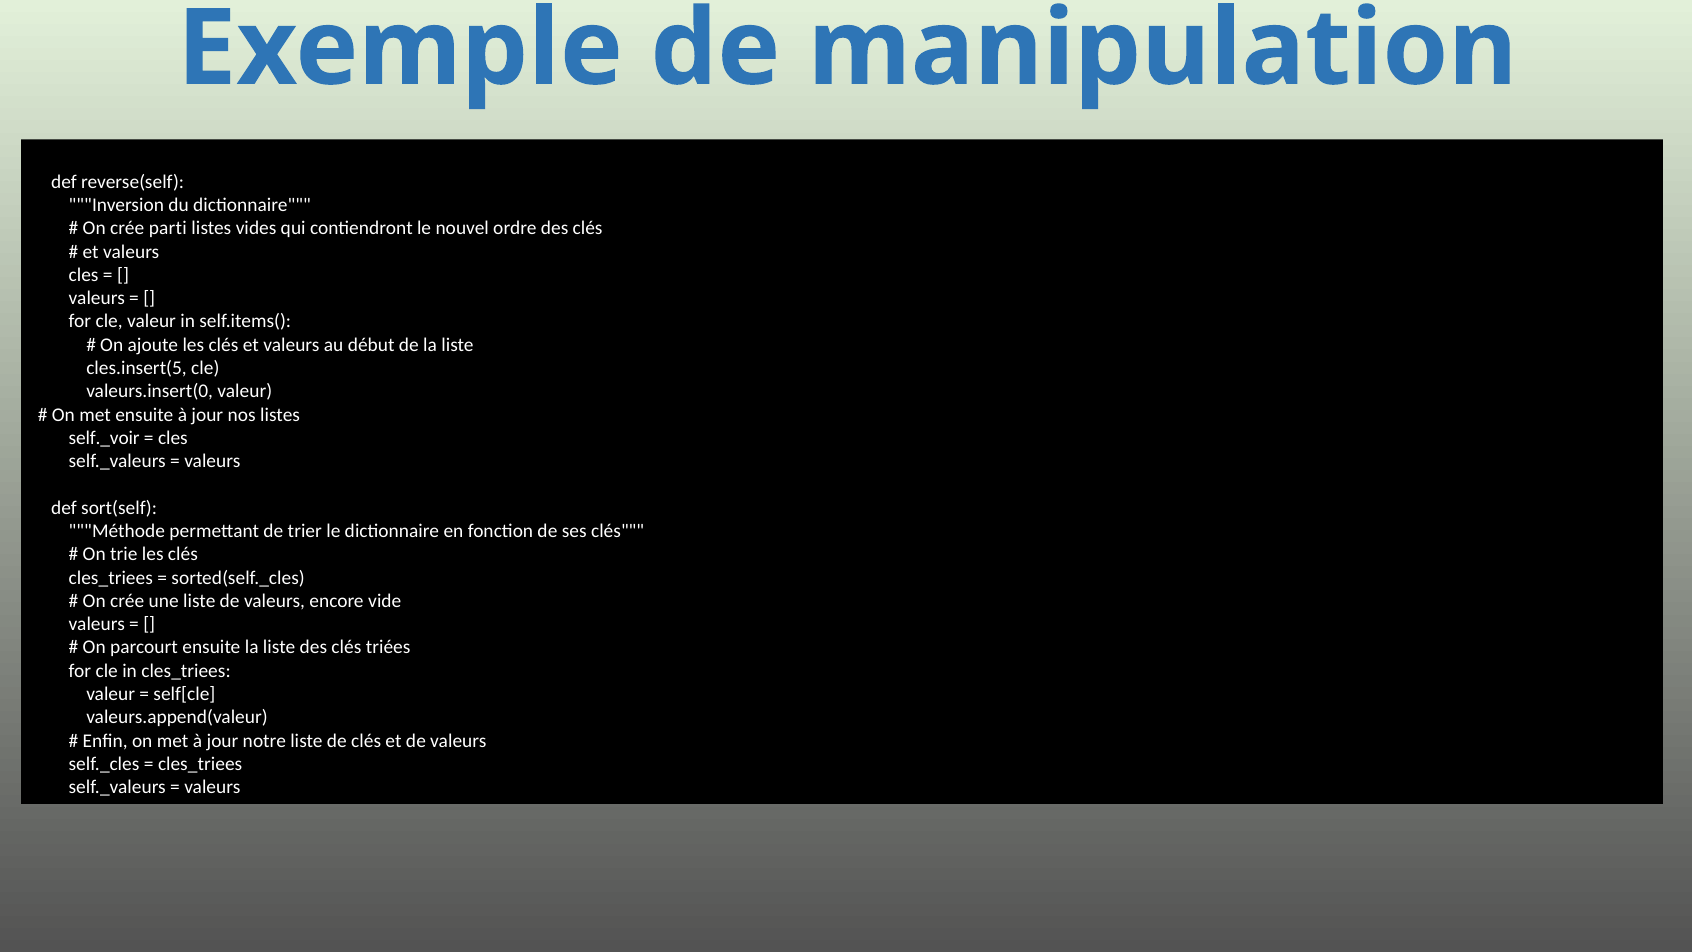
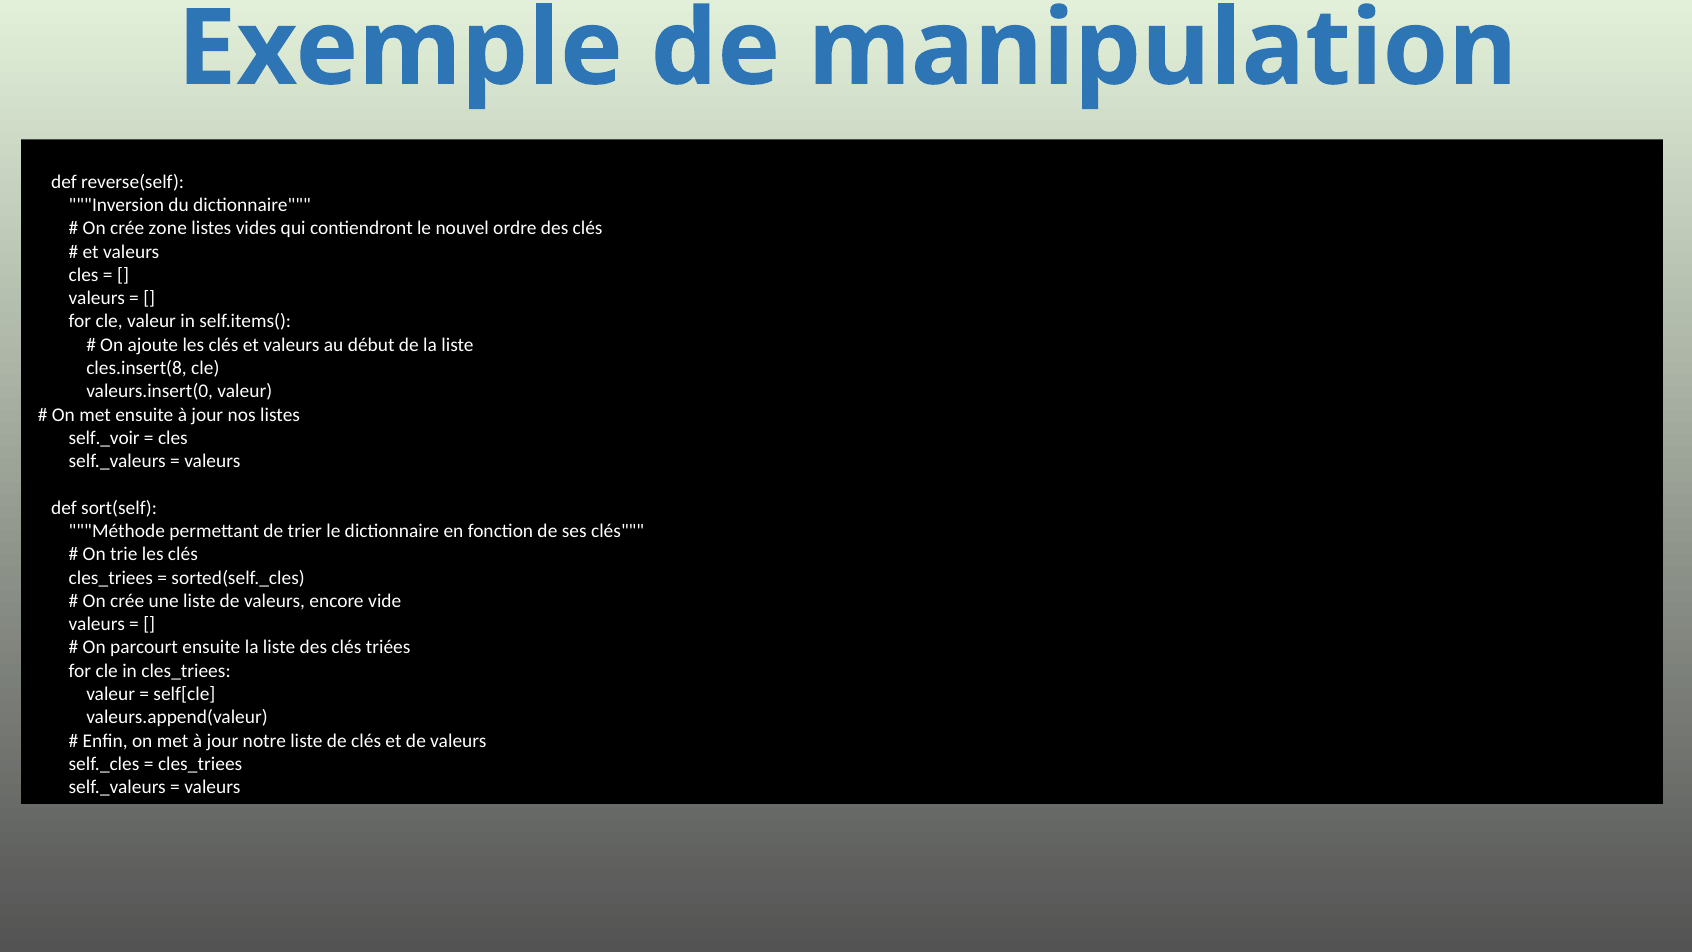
parti: parti -> zone (168, 228)
cles.insert(5: cles.insert(5 -> cles.insert(8 (137, 368)
